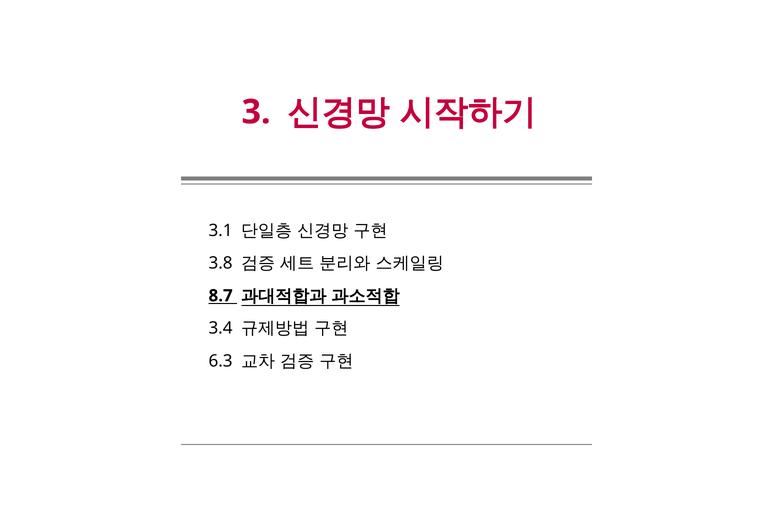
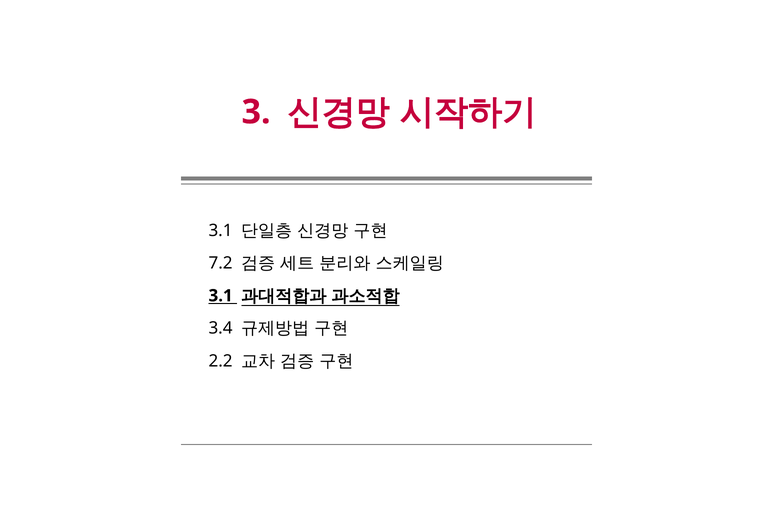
3.8: 3.8 -> 7.2 (221, 263)
8.7: 8.7 -> 3.1 (221, 295)
6.3: 6.3 -> 2.2 (221, 361)
